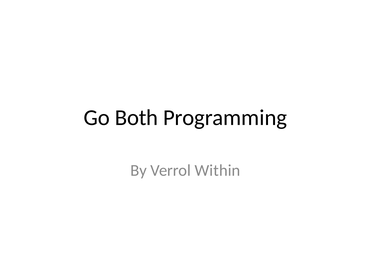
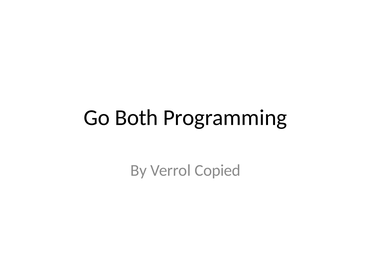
Within: Within -> Copied (218, 171)
